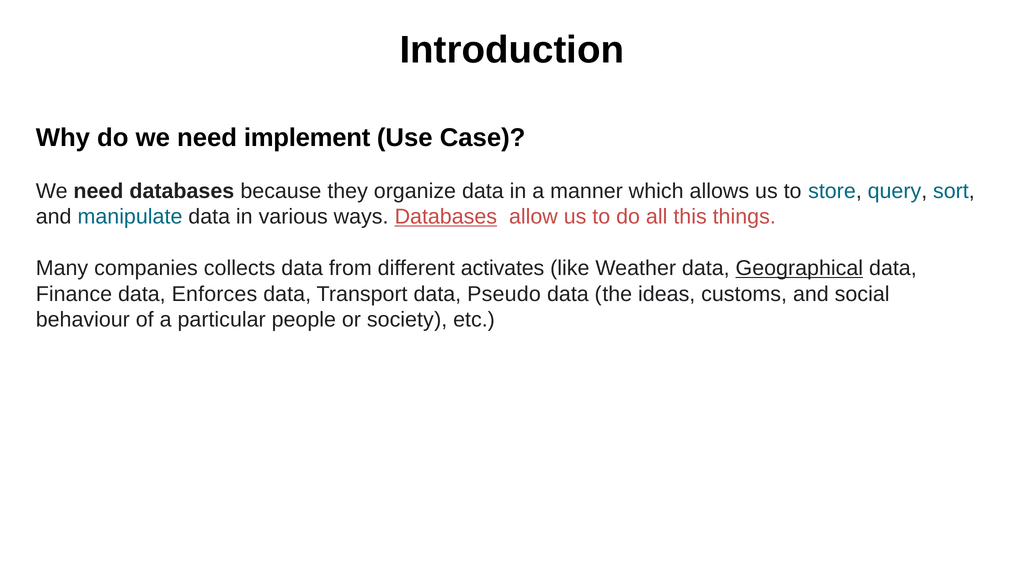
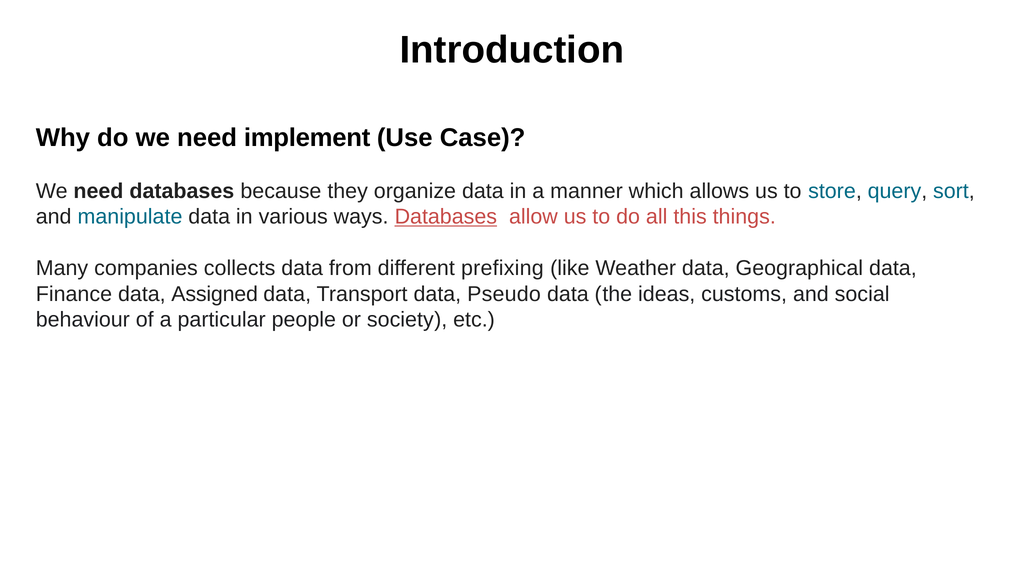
activates: activates -> prefixing (502, 268)
Geographical underline: present -> none (799, 268)
Enforces: Enforces -> Assigned (215, 294)
